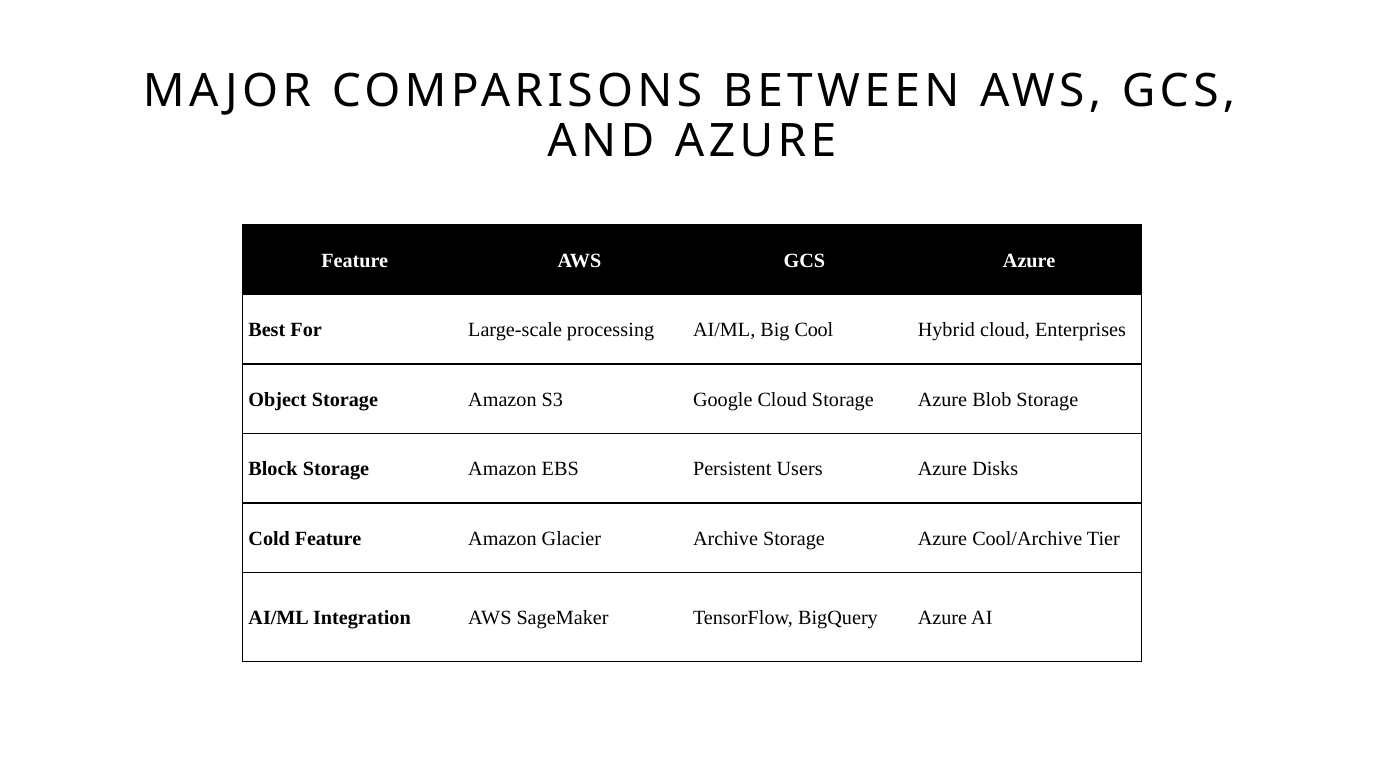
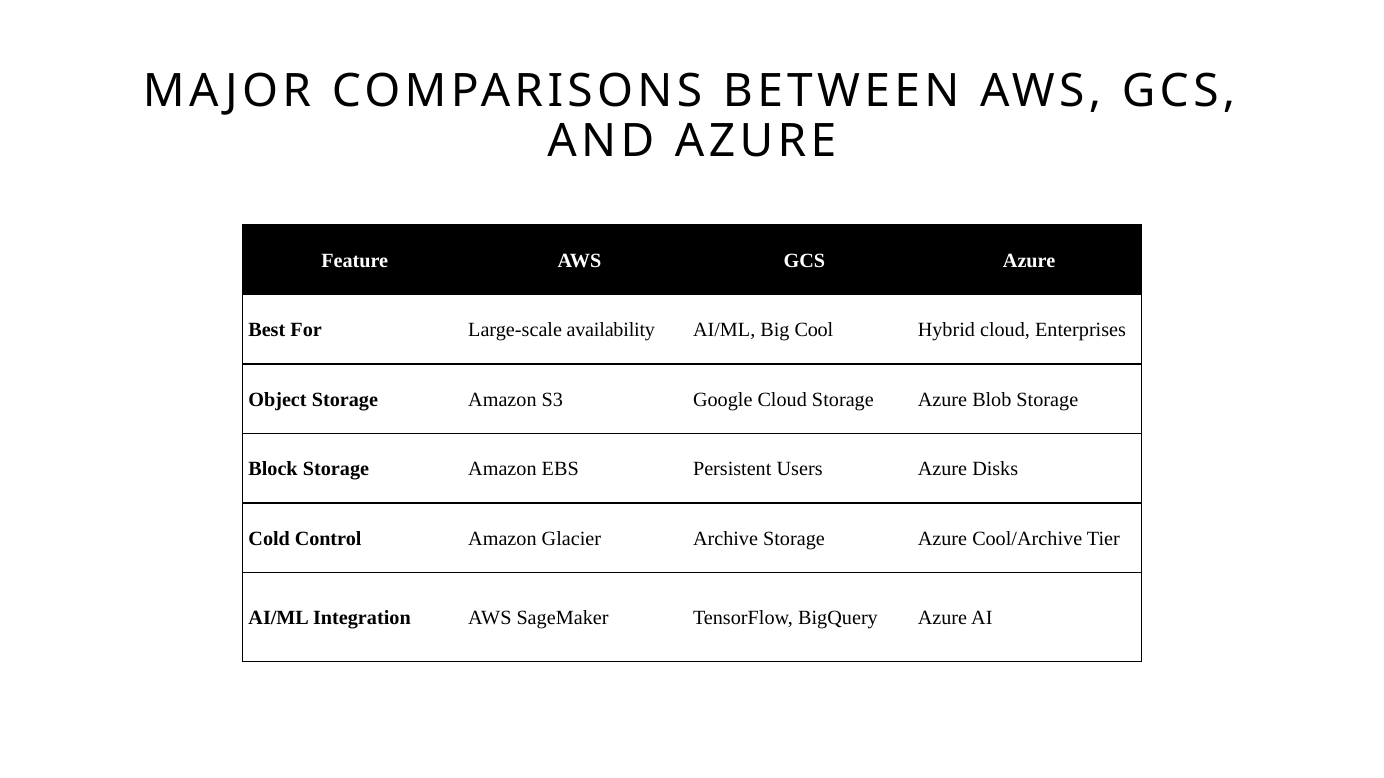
processing: processing -> availability (611, 330)
Cold Feature: Feature -> Control (328, 539)
